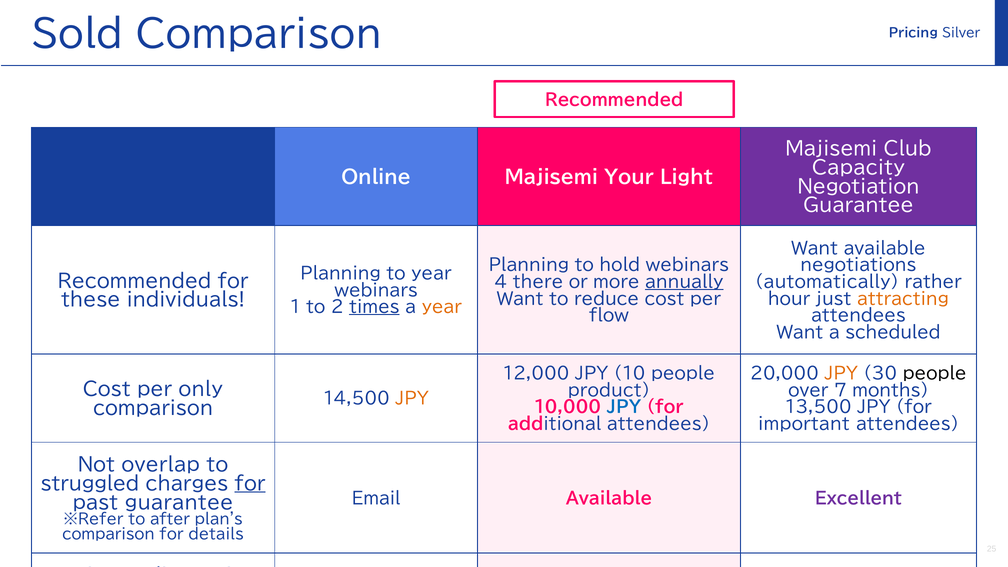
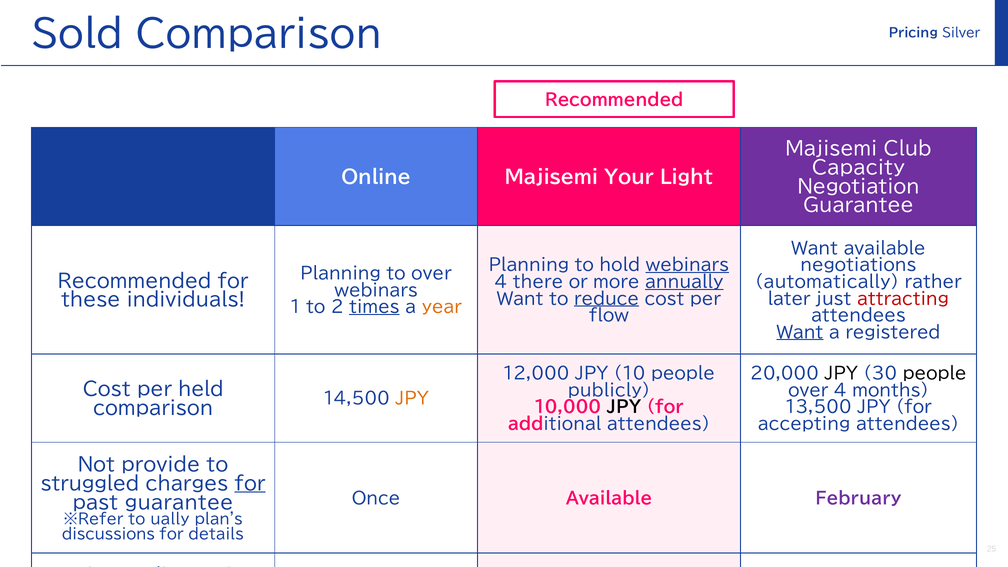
webinars underline: none -> present (687, 265)
to year: year -> over (431, 274)
reduce underline: none -> present (607, 299)
hour: hour -> later (789, 299)
attracting colour: orange -> red (903, 299)
Want underline: none -> present (800, 332)
scheduled: scheduled -> registered (893, 332)
JPY colour: orange -> black (841, 374)
only: only -> held (201, 390)
product: product -> publicly (609, 391)
over 7: 7 -> 4 (840, 391)
JPY colour: blue -> black (624, 407)
important: important -> accepting (804, 424)
overlap: overlap -> provide (161, 465)
Email: Email -> Once (376, 499)
Excellent: Excellent -> February (858, 499)
after: after -> ually (170, 519)
comparison: comparison -> discussions (108, 534)
